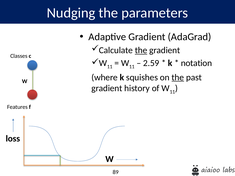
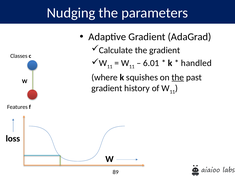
the underline: present -> none (141, 50)
2.59: 2.59 -> 6.01 (151, 63)
notation: notation -> handled (196, 63)
